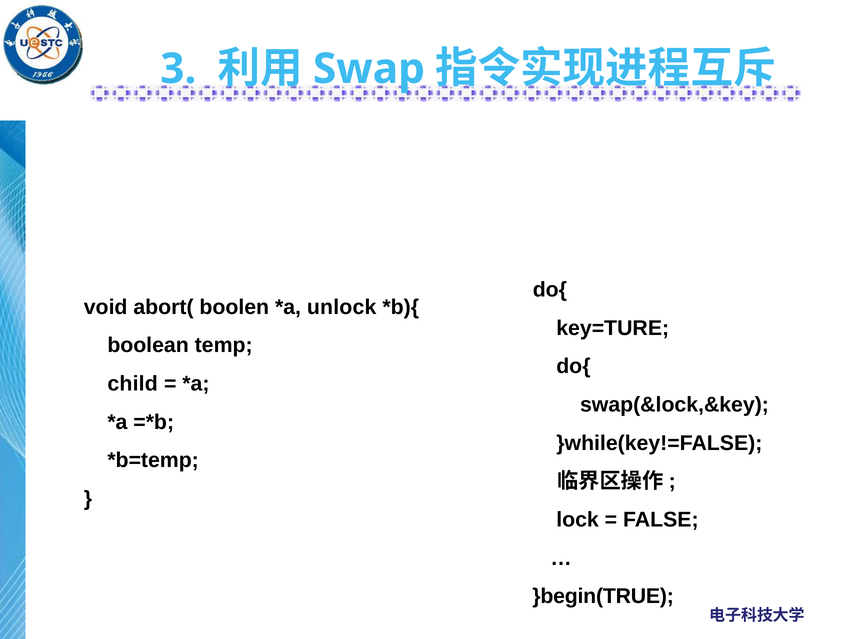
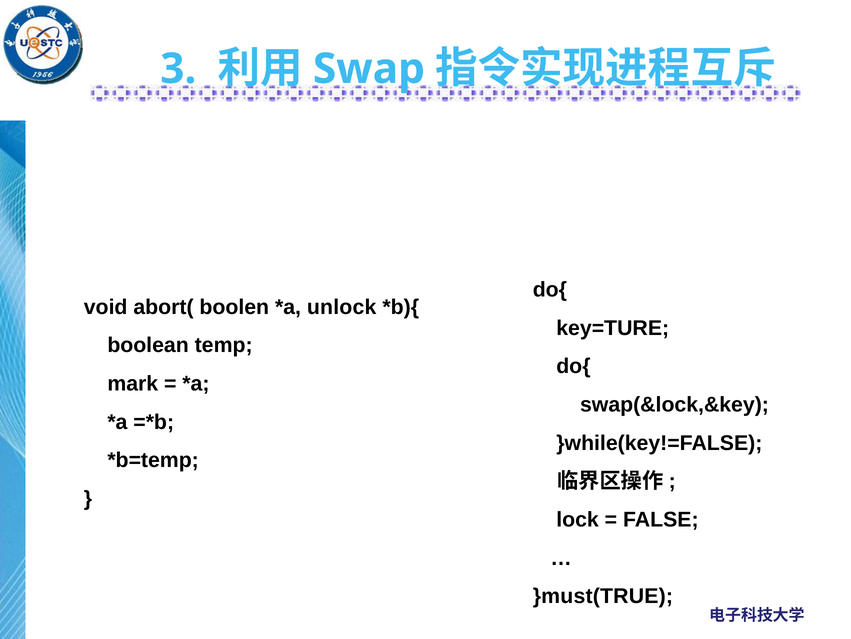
child: child -> mark (133, 383)
}begin(TRUE: }begin(TRUE -> }must(TRUE (603, 596)
